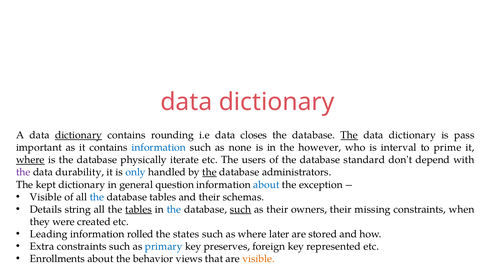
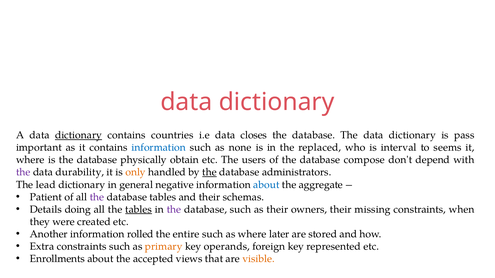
rounding: rounding -> countries (172, 135)
The underline: present -> none (349, 135)
however: however -> replaced (320, 148)
prime: prime -> seems (448, 148)
where underline: present -> none (30, 160)
iterate: iterate -> obtain (184, 160)
standard: standard -> compose (364, 160)
only colour: blue -> orange (136, 173)
kept: kept -> lead (46, 185)
question: question -> negative (175, 185)
exception: exception -> aggregate (321, 185)
Visible: Visible -> Patient (46, 197)
the colour: blue -> purple (97, 197)
string: string -> doing (78, 210)
the colour: blue -> purple (174, 210)
such underline: present -> none (241, 210)
Leading: Leading -> Another (49, 234)
states: states -> entire (186, 234)
primary colour: blue -> orange (164, 247)
preserves: preserves -> operands (227, 247)
behavior: behavior -> accepted (153, 259)
